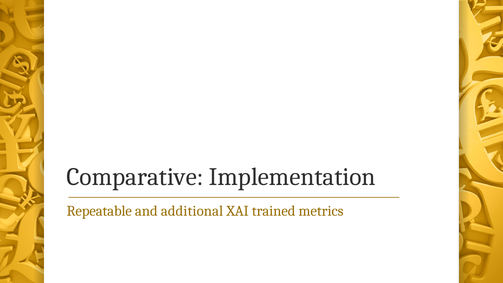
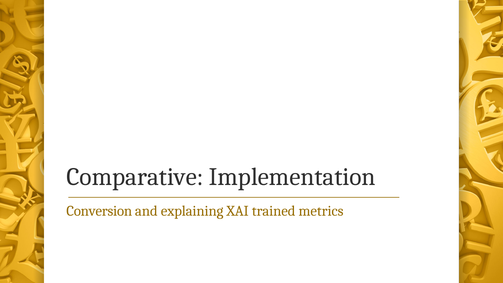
Repeatable: Repeatable -> Conversion (99, 211)
additional: additional -> explaining (192, 211)
